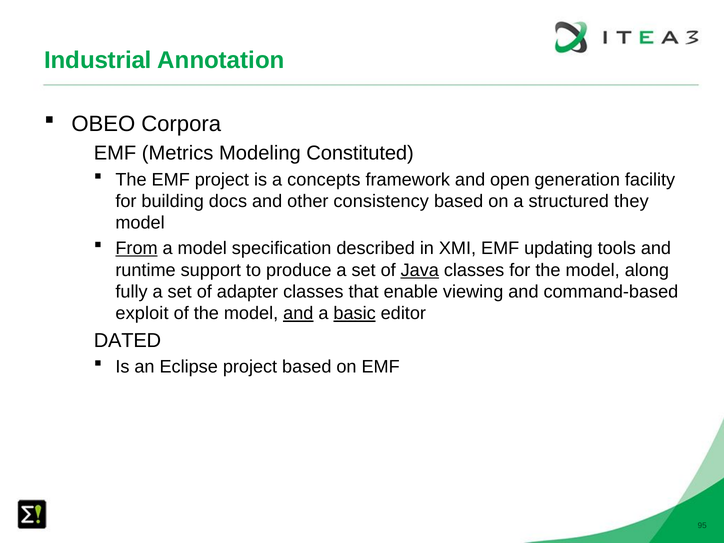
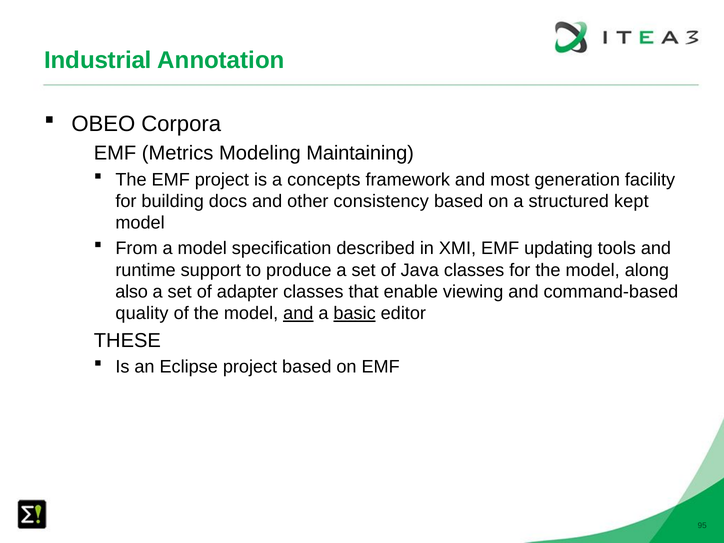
Constituted: Constituted -> Maintaining (360, 153)
open: open -> most (510, 180)
they: they -> kept (631, 201)
From underline: present -> none (137, 248)
Java underline: present -> none (420, 270)
fully: fully -> also (132, 292)
exploit: exploit -> quality (142, 313)
DATED: DATED -> THESE (127, 341)
